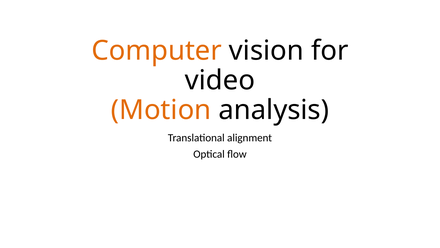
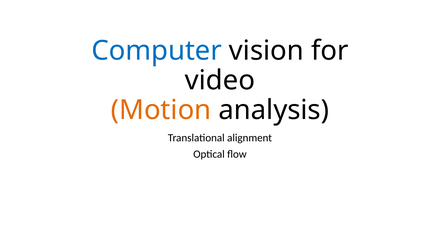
Computer colour: orange -> blue (157, 51)
